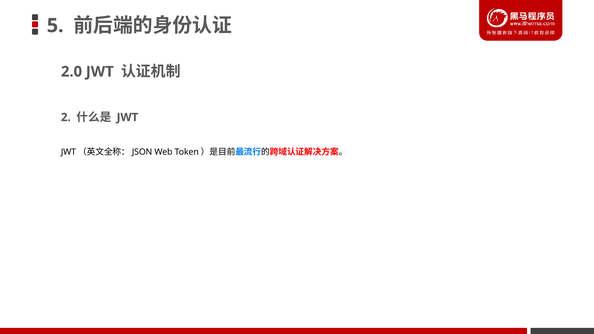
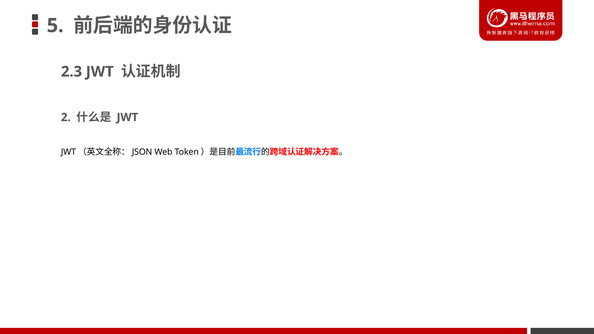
2.0: 2.0 -> 2.3 (72, 72)
